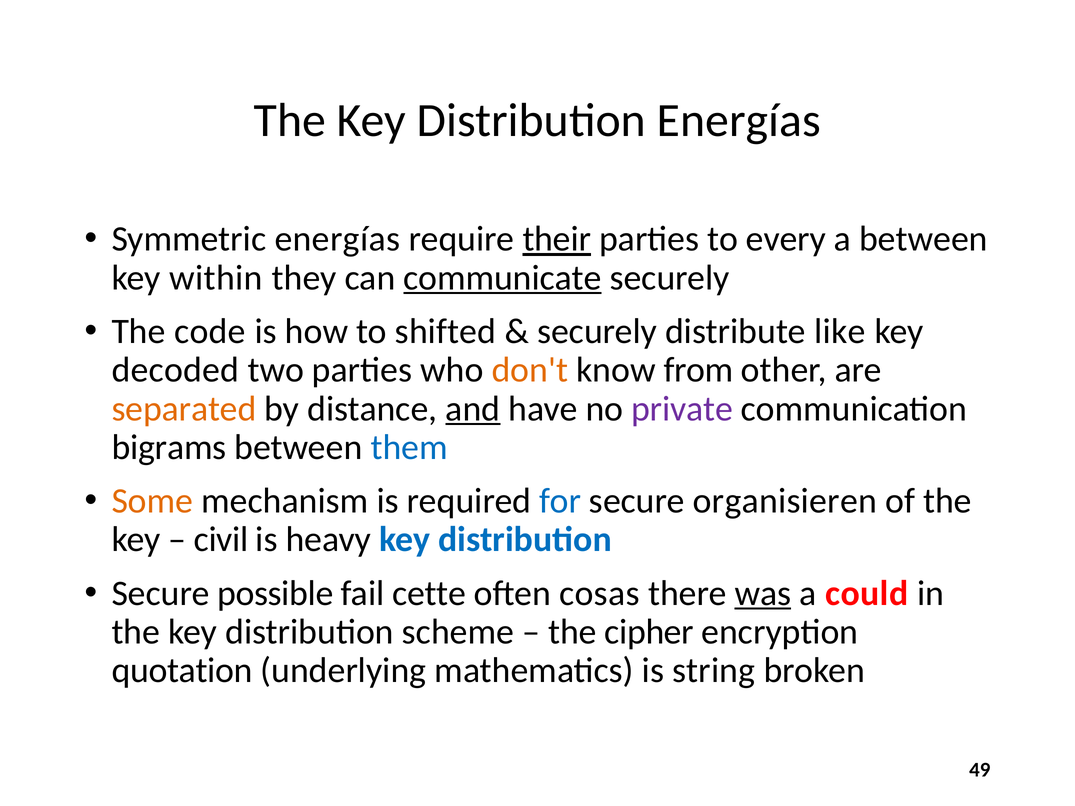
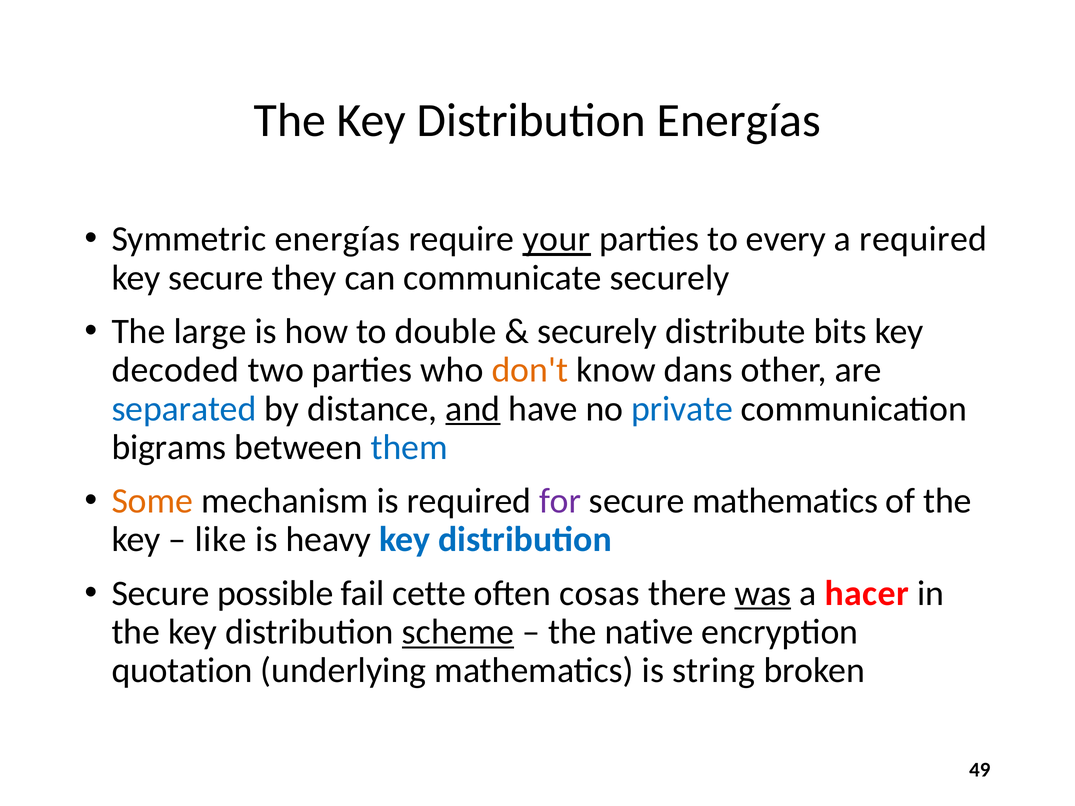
their: their -> your (557, 239)
a between: between -> required (923, 239)
key within: within -> secure (216, 278)
communicate underline: present -> none (503, 278)
code: code -> large (210, 331)
shifted: shifted -> double (446, 331)
like: like -> bits (840, 331)
from: from -> dans (698, 370)
separated colour: orange -> blue (184, 409)
private colour: purple -> blue (682, 409)
for colour: blue -> purple (560, 501)
secure organisieren: organisieren -> mathematics (785, 501)
civil: civil -> like (221, 540)
could: could -> hacer (867, 593)
scheme underline: none -> present (458, 632)
cipher: cipher -> native (649, 632)
